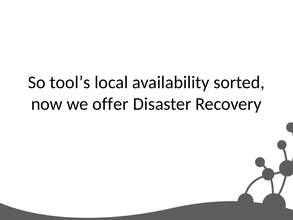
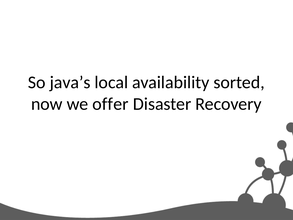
tool’s: tool’s -> java’s (70, 82)
